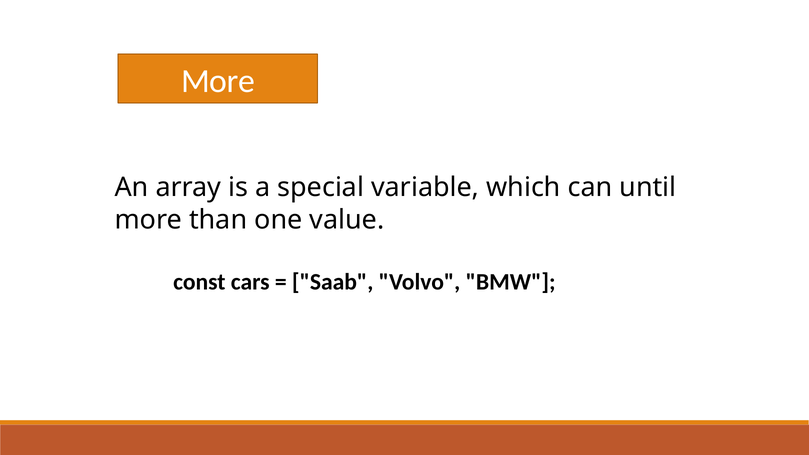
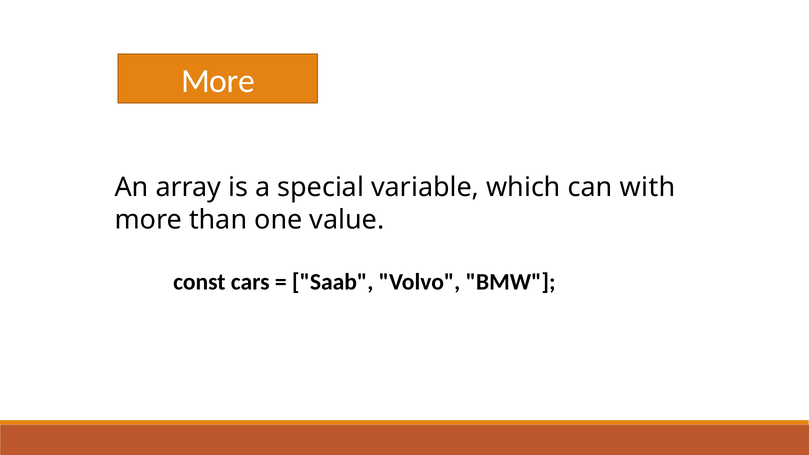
until: until -> with (648, 187)
